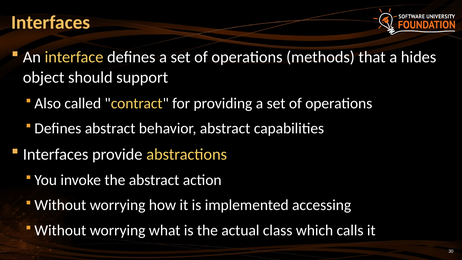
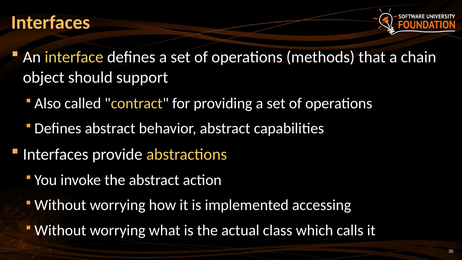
hides: hides -> chain (419, 57)
